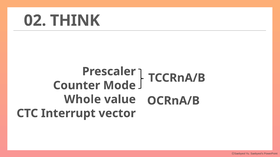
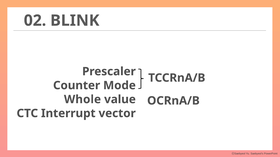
THINK: THINK -> BLINK (75, 21)
